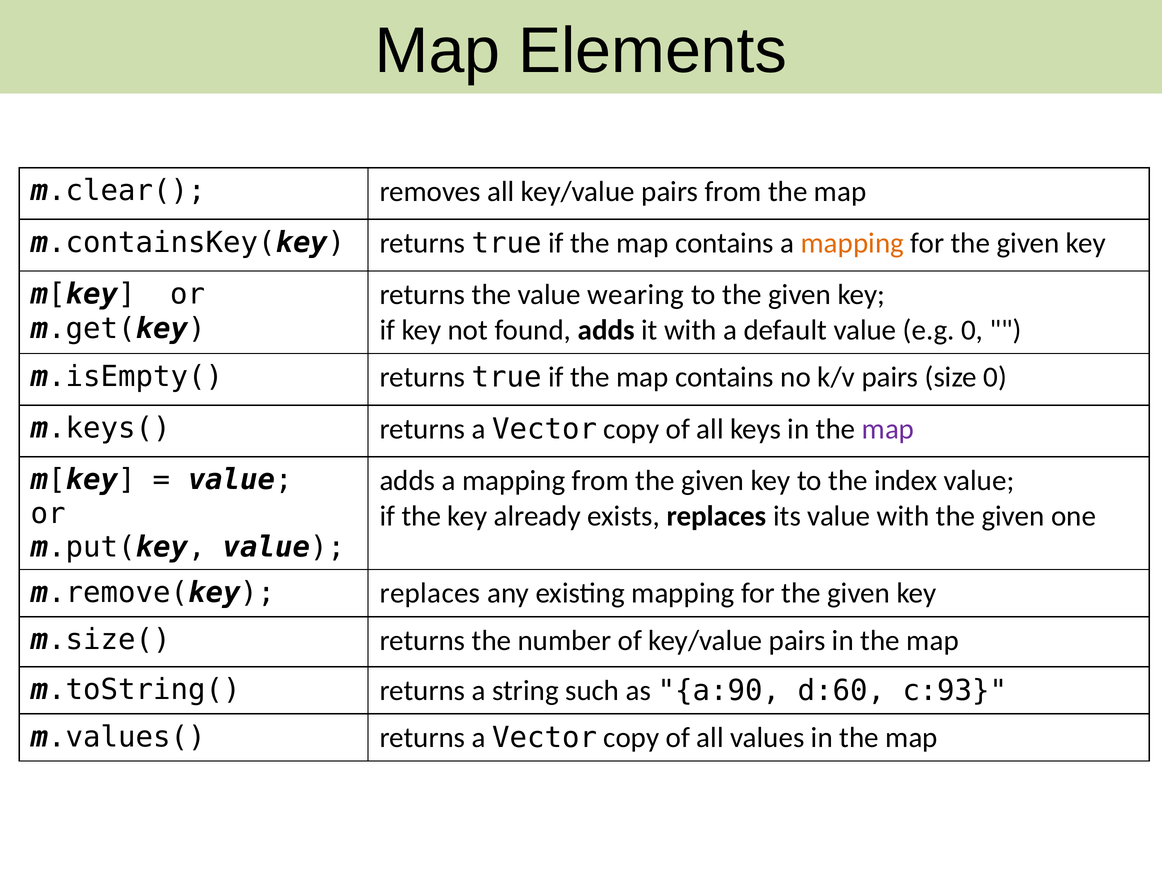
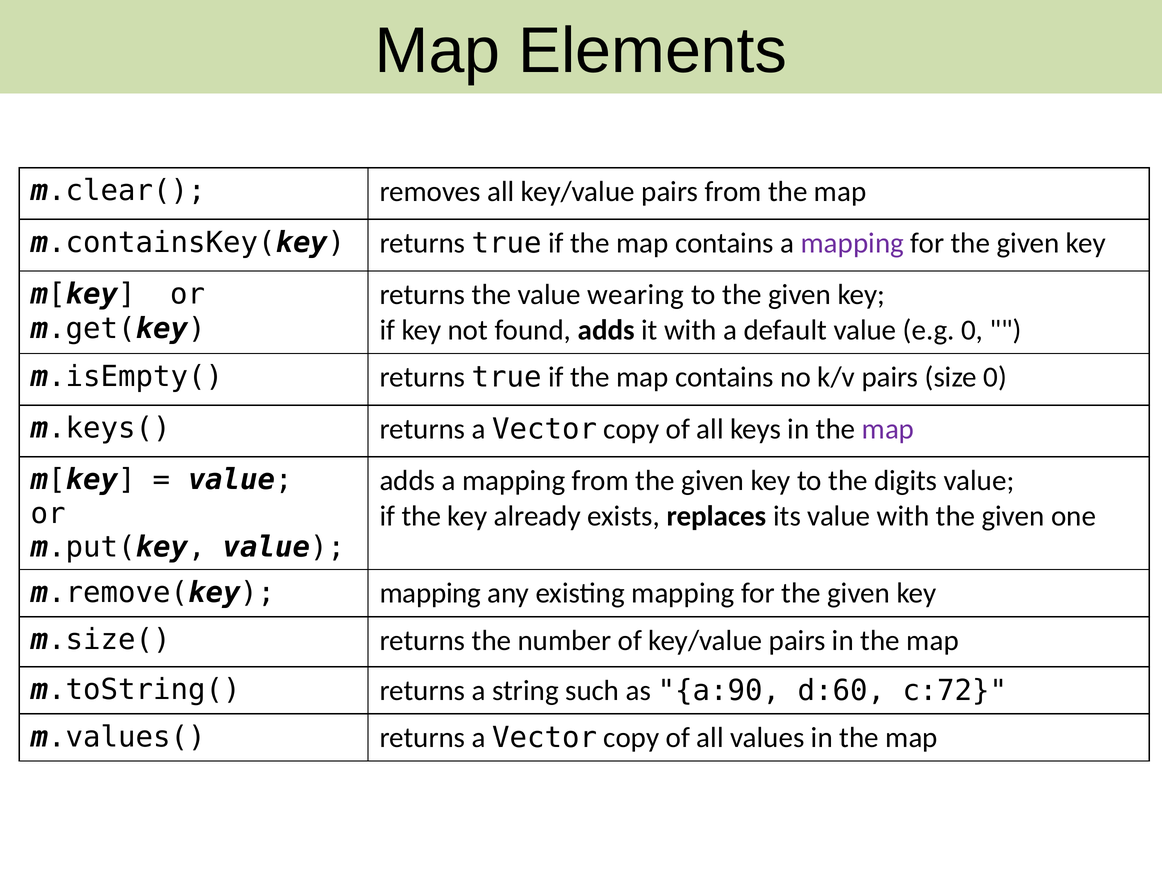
mapping colour: orange -> purple (852, 243)
index: index -> digits (906, 481)
m.remove(key replaces: replaces -> mapping (430, 594)
c:93: c:93 -> c:72 (955, 691)
